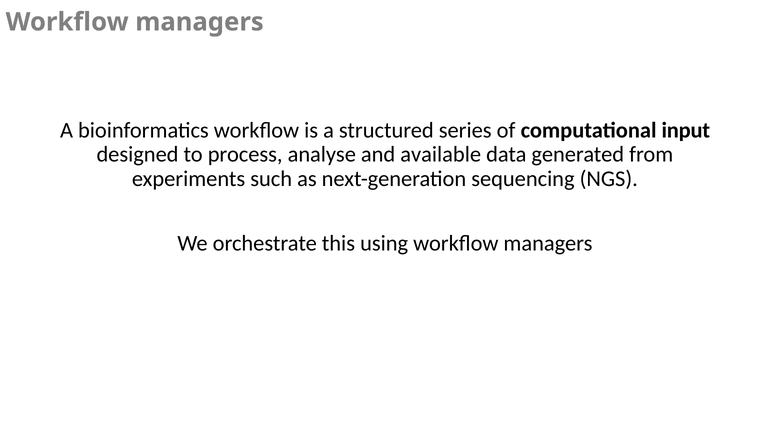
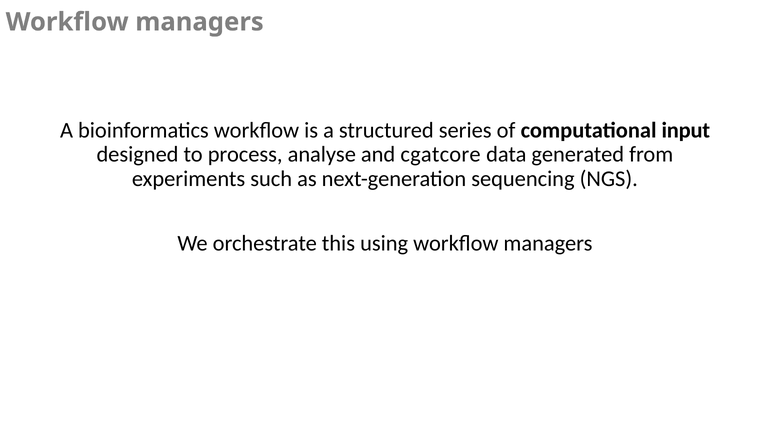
available: available -> cgatcore (441, 154)
